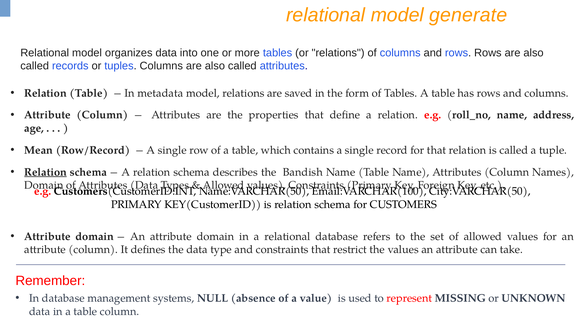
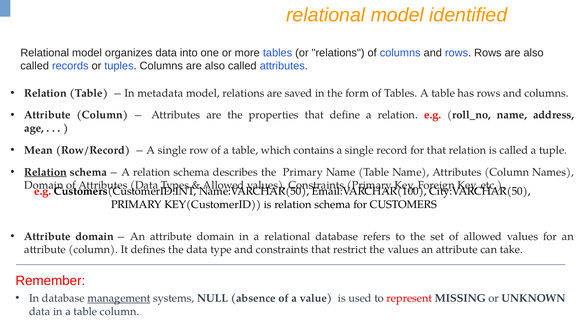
generate: generate -> identified (468, 15)
the Bandish: Bandish -> Primary (303, 172)
management underline: none -> present (119, 298)
